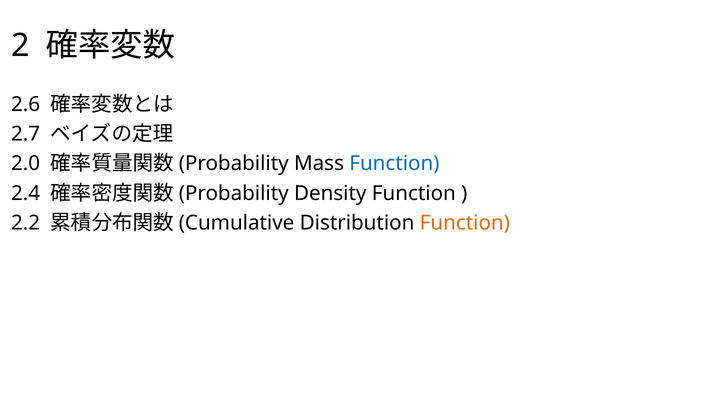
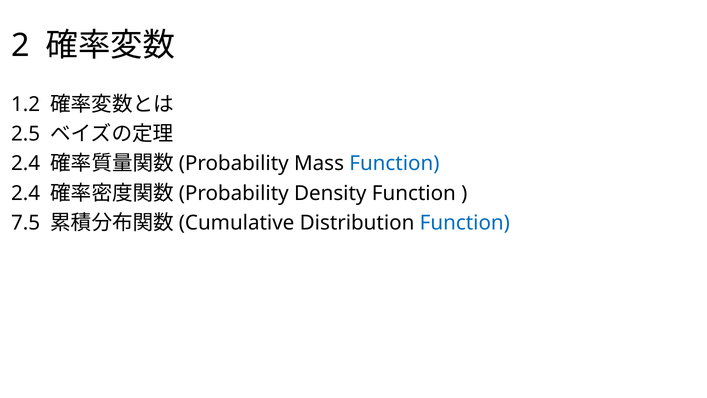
2.6: 2.6 -> 1.2 (26, 104)
2.7: 2.7 -> 2.5 (26, 134)
2.0: 2.0 -> 2.4 (26, 163)
2.2: 2.2 -> 7.5 (26, 223)
Function colour: orange -> blue (465, 223)
